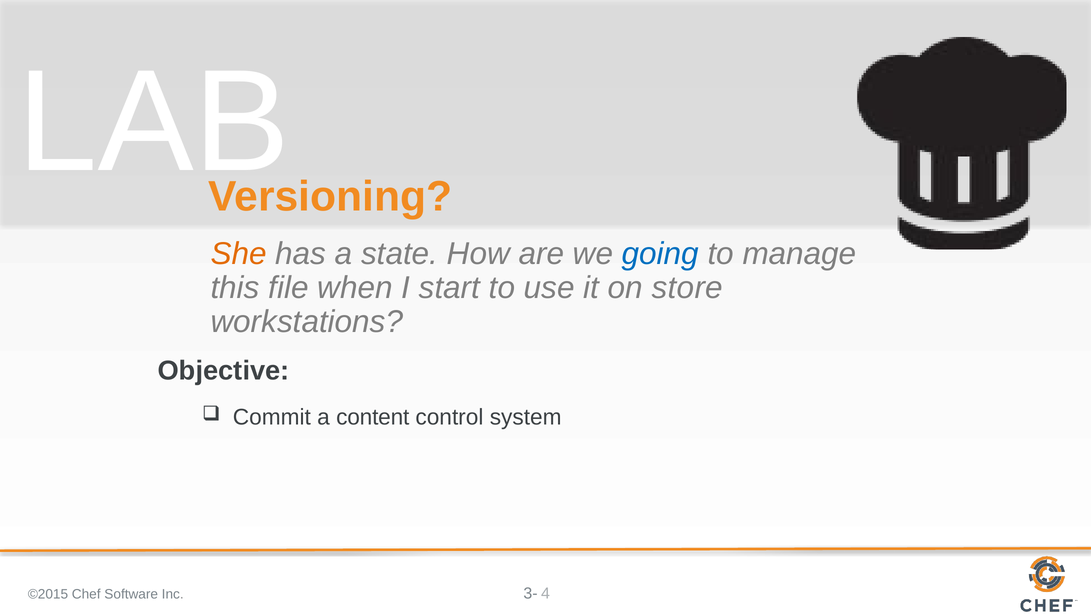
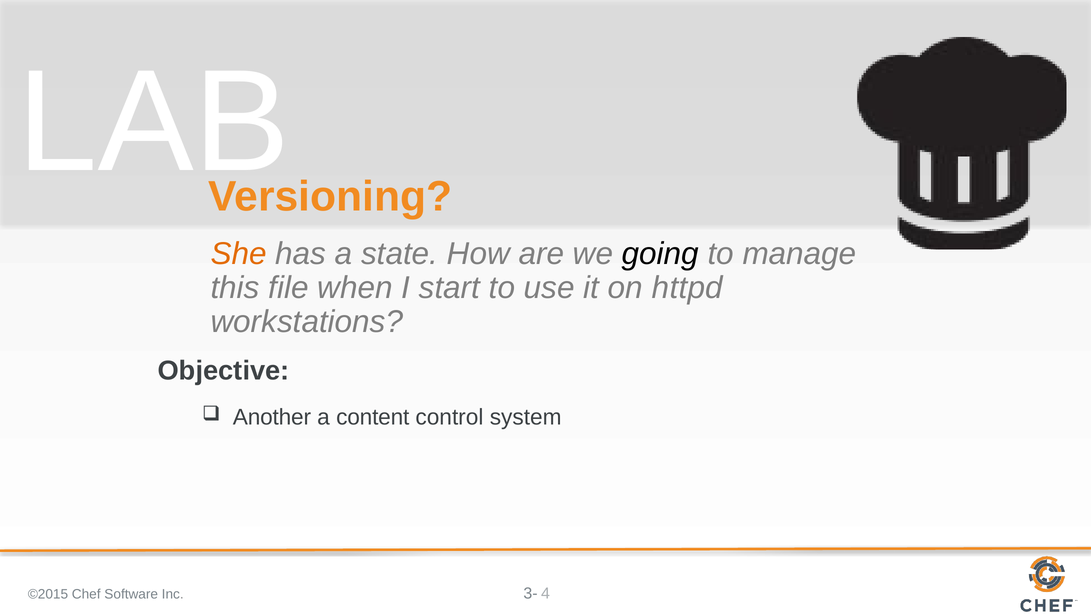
going colour: blue -> black (660, 254)
store: store -> httpd (687, 288)
Commit: Commit -> Another (272, 417)
